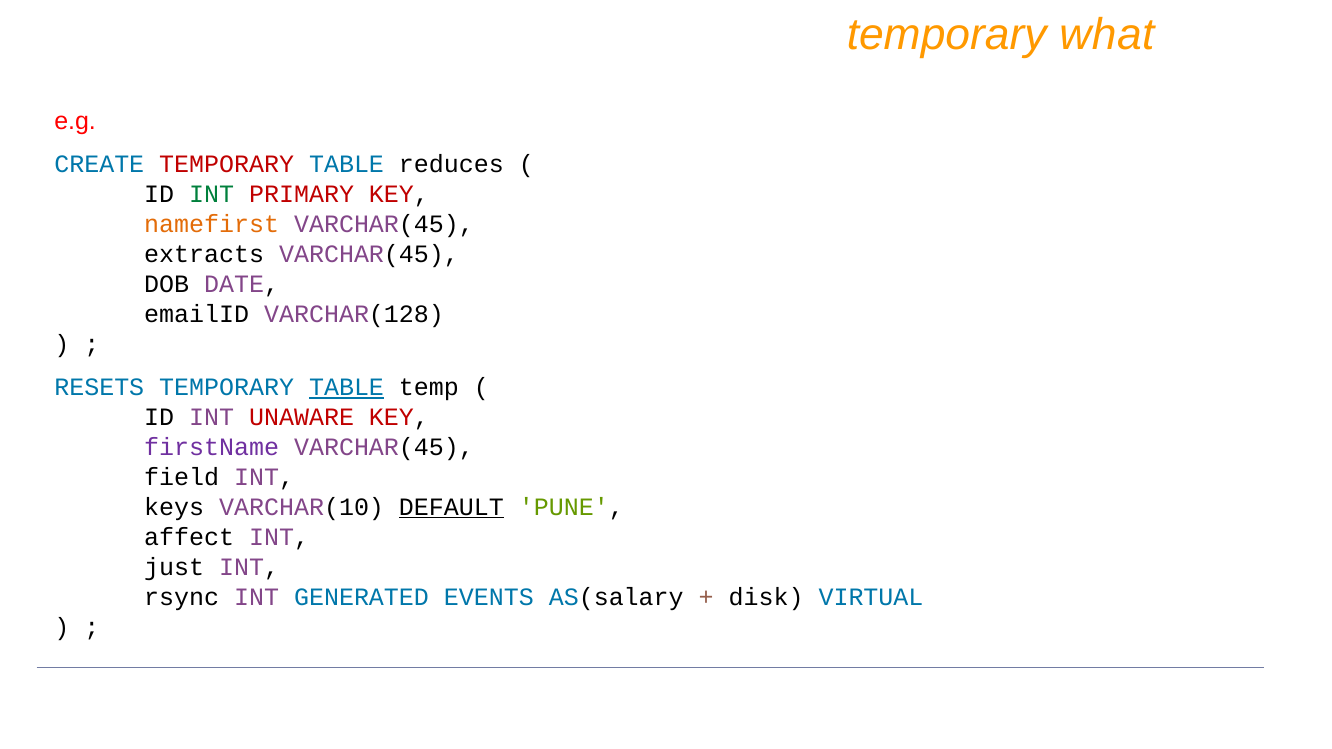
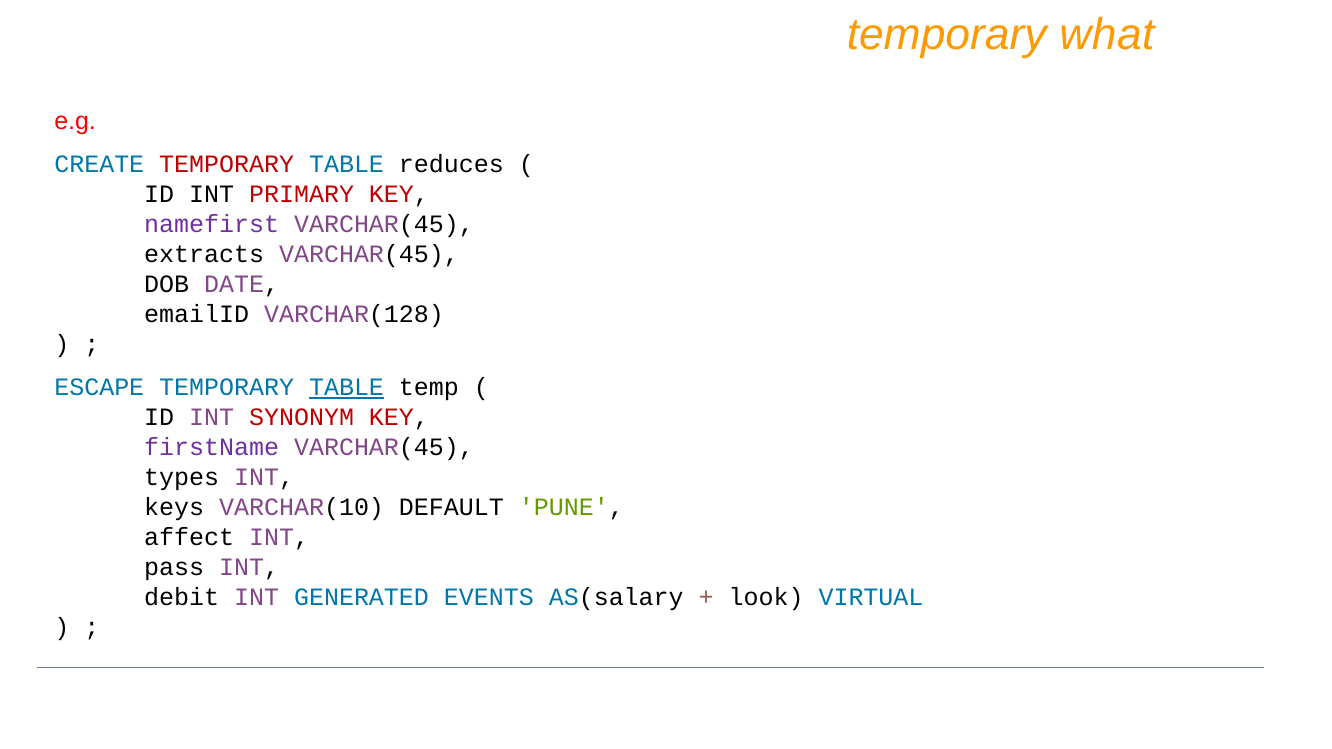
INT colour: green -> black (212, 194)
namefirst colour: orange -> purple (212, 224)
RESETS: RESETS -> ESCAPE (99, 387)
UNAWARE: UNAWARE -> SYNONYM (302, 417)
field: field -> types (182, 477)
DEFAULT underline: present -> none (451, 507)
just: just -> pass (174, 567)
rsync: rsync -> debit (182, 597)
disk: disk -> look (766, 597)
